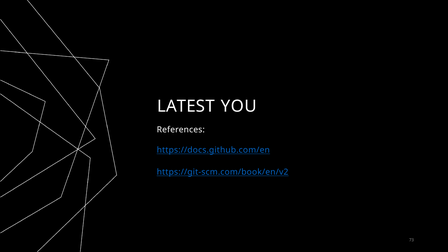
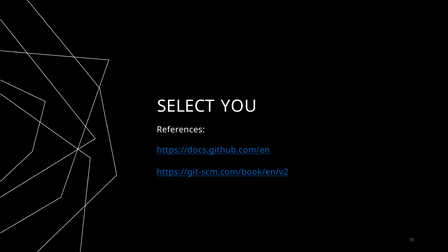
LATEST: LATEST -> SELECT (186, 106)
